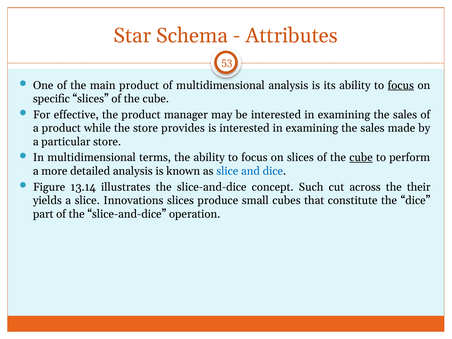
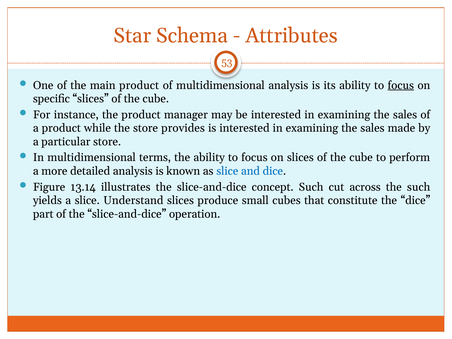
effective: effective -> instance (76, 115)
cube underline: present -> none (361, 158)
the their: their -> such (419, 187)
Innovations: Innovations -> Understand (133, 201)
